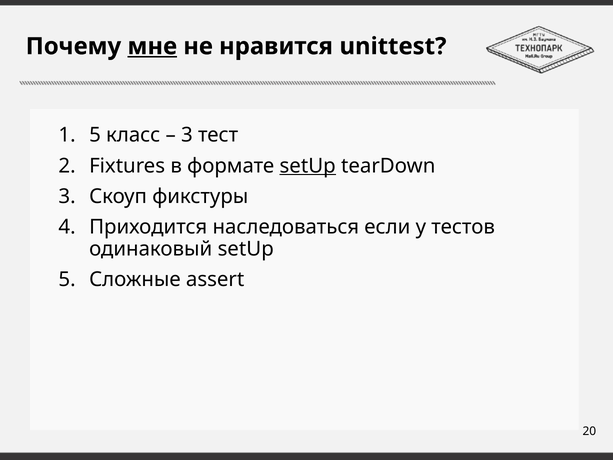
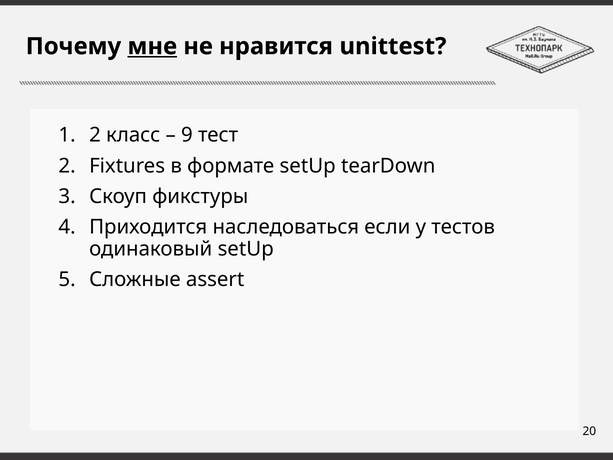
1 5: 5 -> 2 (95, 135)
3: 3 -> 9 (187, 135)
setUp underline: present -> none (308, 166)
